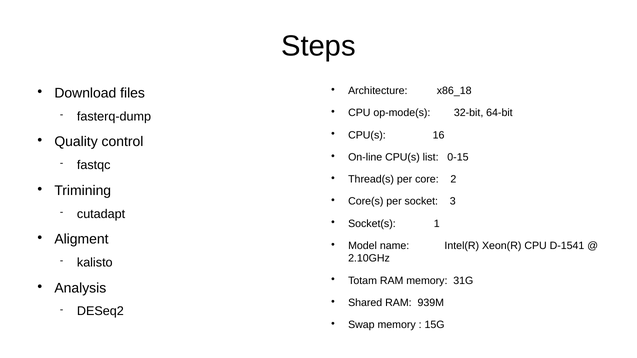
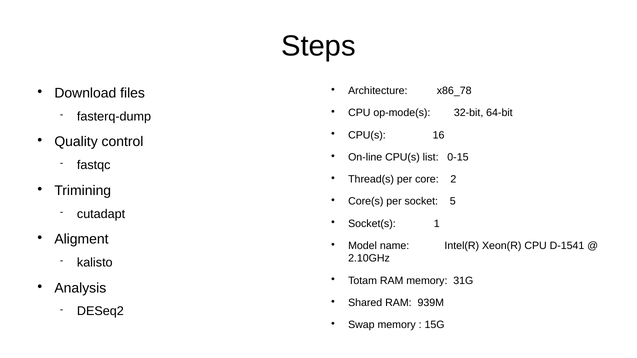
x86_18: x86_18 -> x86_78 (454, 91)
3: 3 -> 5 (453, 202)
